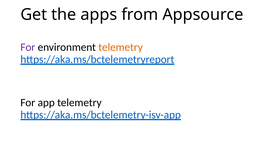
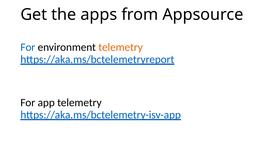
For colour: purple -> blue (28, 47)
